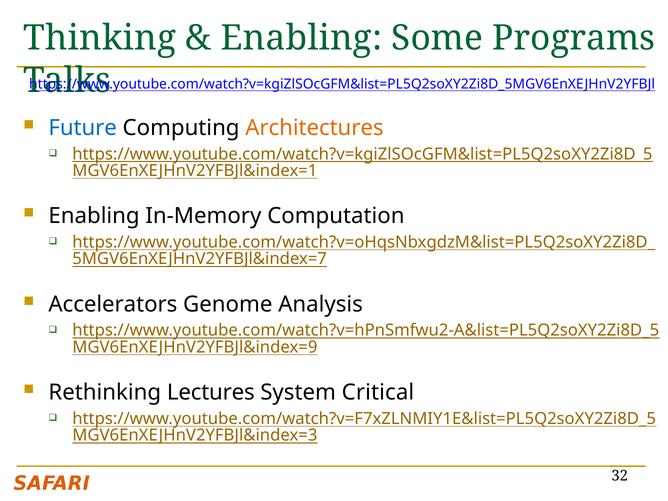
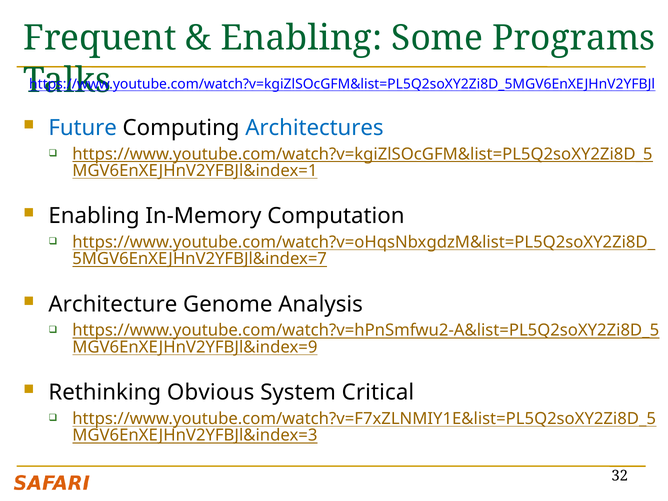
Thinking: Thinking -> Frequent (100, 38)
Architectures colour: orange -> blue (314, 128)
Accelerators: Accelerators -> Architecture (113, 304)
Lectures: Lectures -> Obvious (211, 392)
